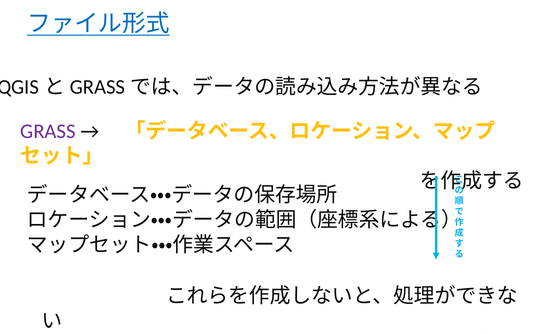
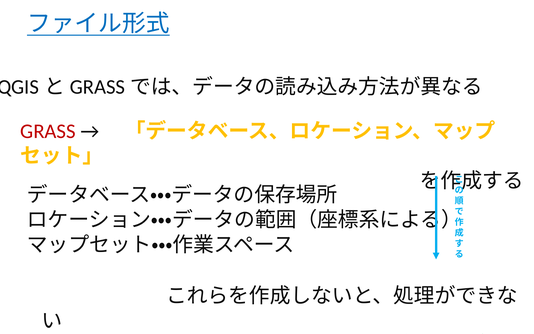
GRASS colour: purple -> red (48, 131)
